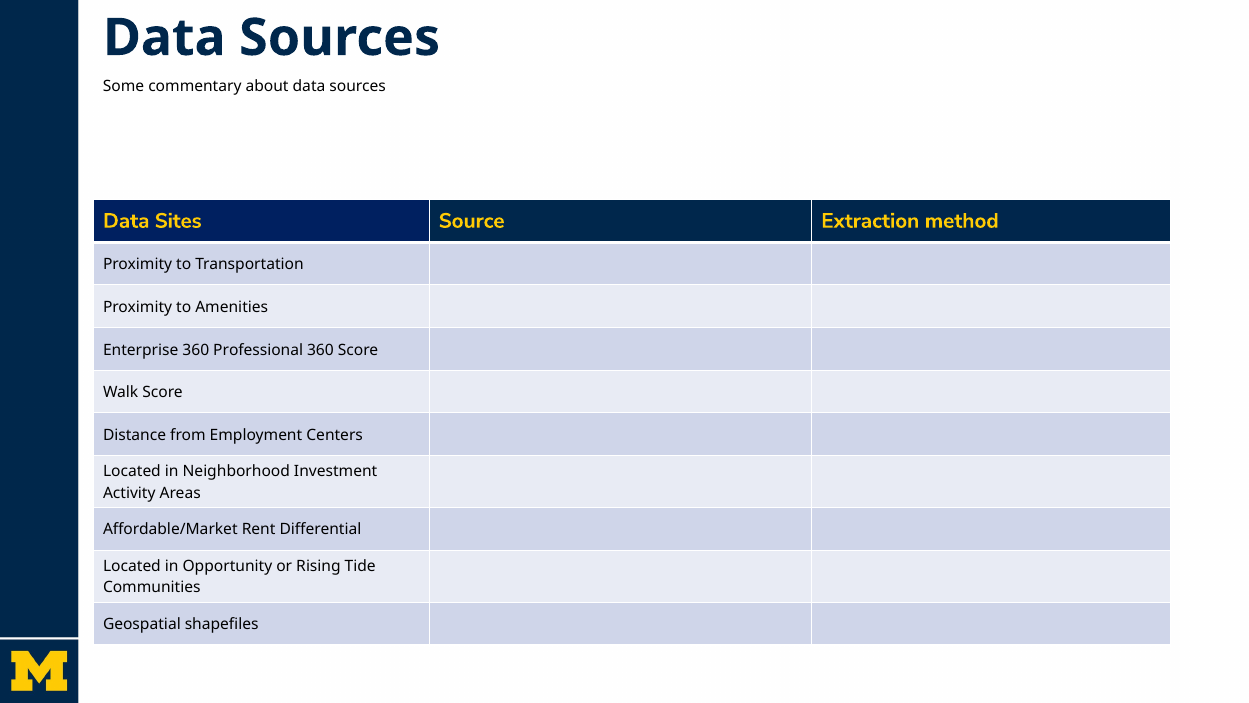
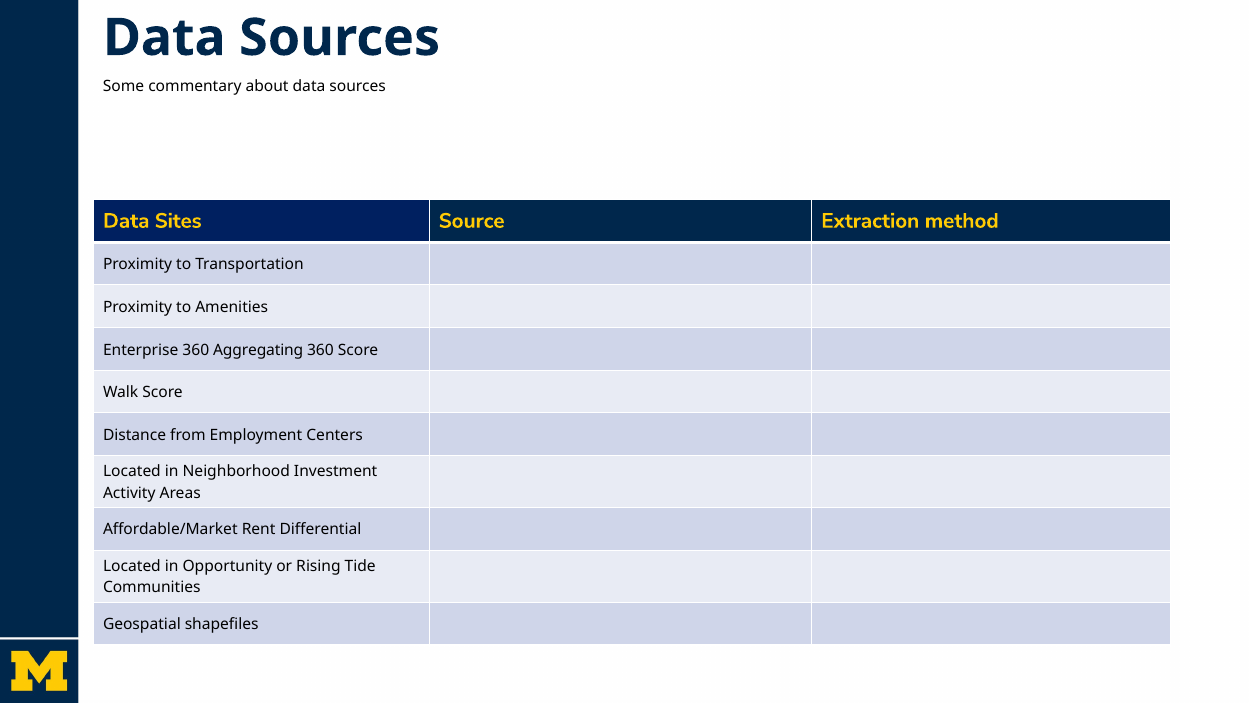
Professional: Professional -> Aggregating (258, 350)
